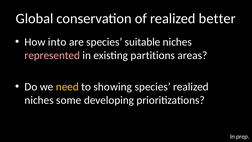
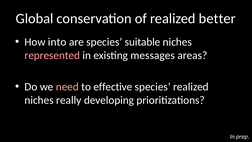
partitions: partitions -> messages (153, 55)
need colour: yellow -> pink (67, 87)
showing: showing -> effective (113, 87)
some: some -> really (69, 100)
